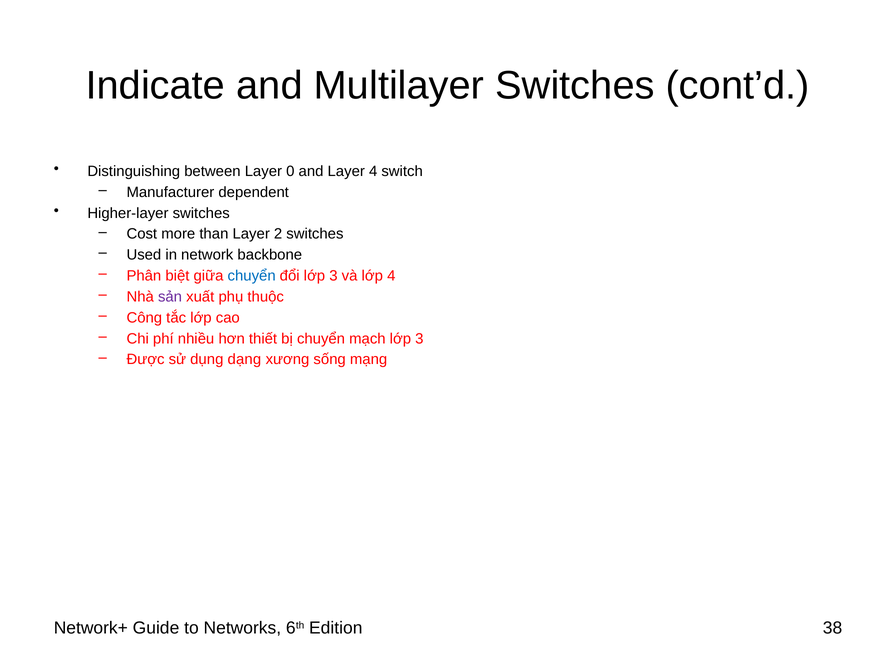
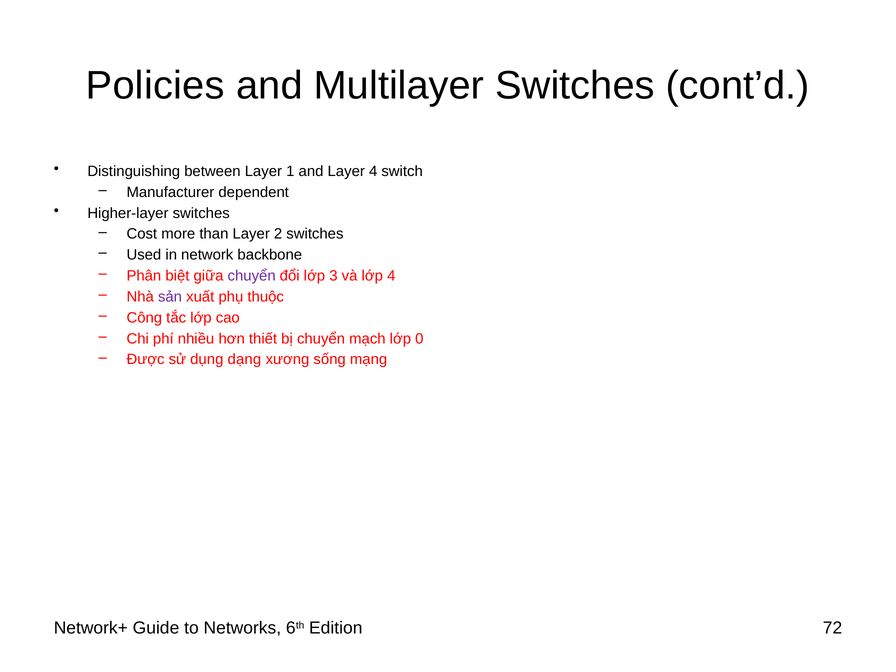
Indicate: Indicate -> Policies (155, 86)
0: 0 -> 1 (290, 171)
chuyển colour: blue -> purple (252, 276)
mạch lớp 3: 3 -> 0 (419, 339)
38: 38 -> 72 (833, 628)
